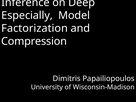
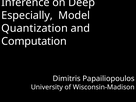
Factorization: Factorization -> Quantization (35, 28)
Compression: Compression -> Computation (34, 41)
